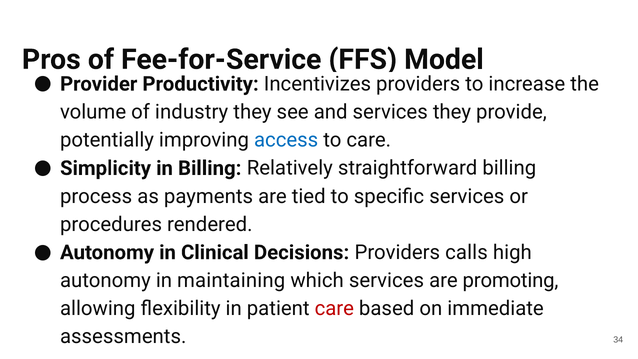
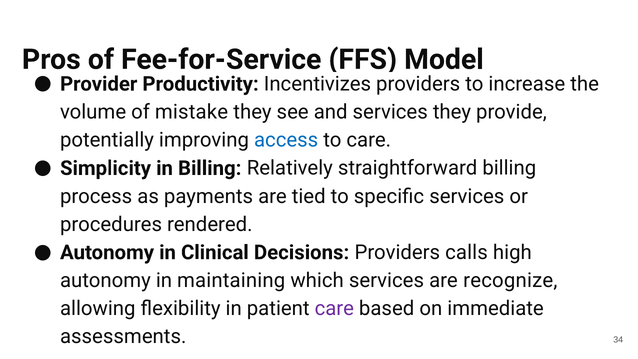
industry: industry -> mistake (192, 112)
promoting: promoting -> recognize (510, 281)
care colour: red -> purple (334, 309)
